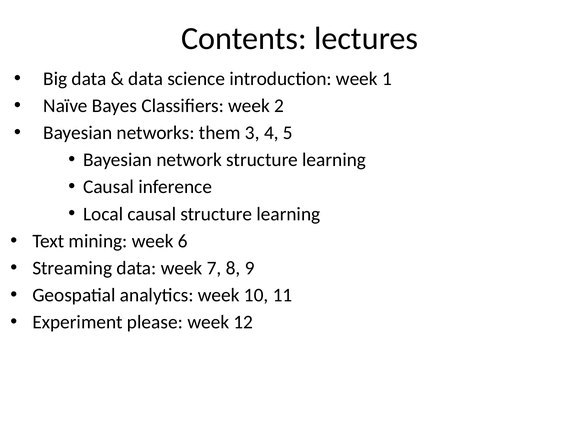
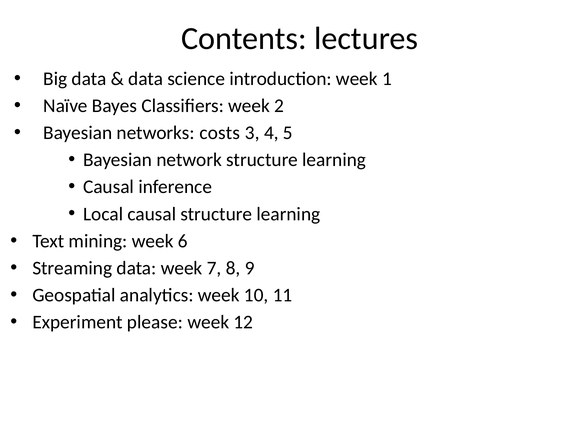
them: them -> costs (220, 133)
